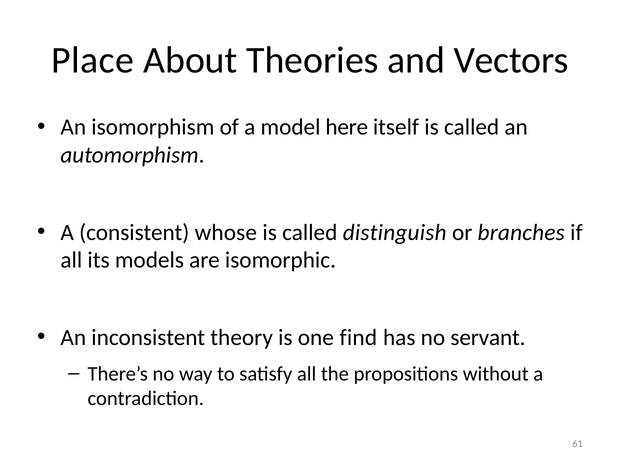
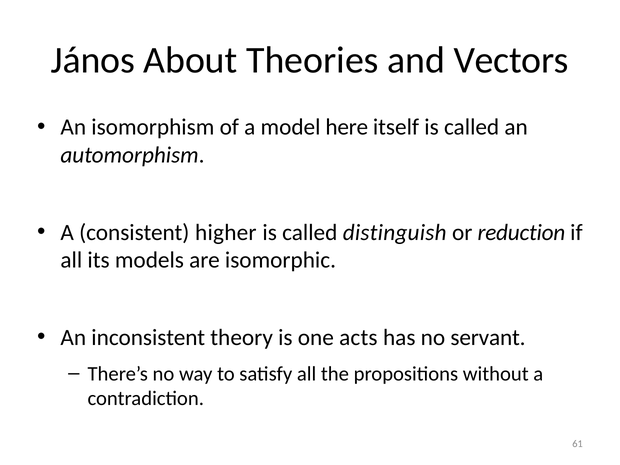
Place: Place -> János (93, 60)
whose: whose -> higher (226, 232)
branches: branches -> reduction (521, 232)
find: find -> acts (358, 337)
